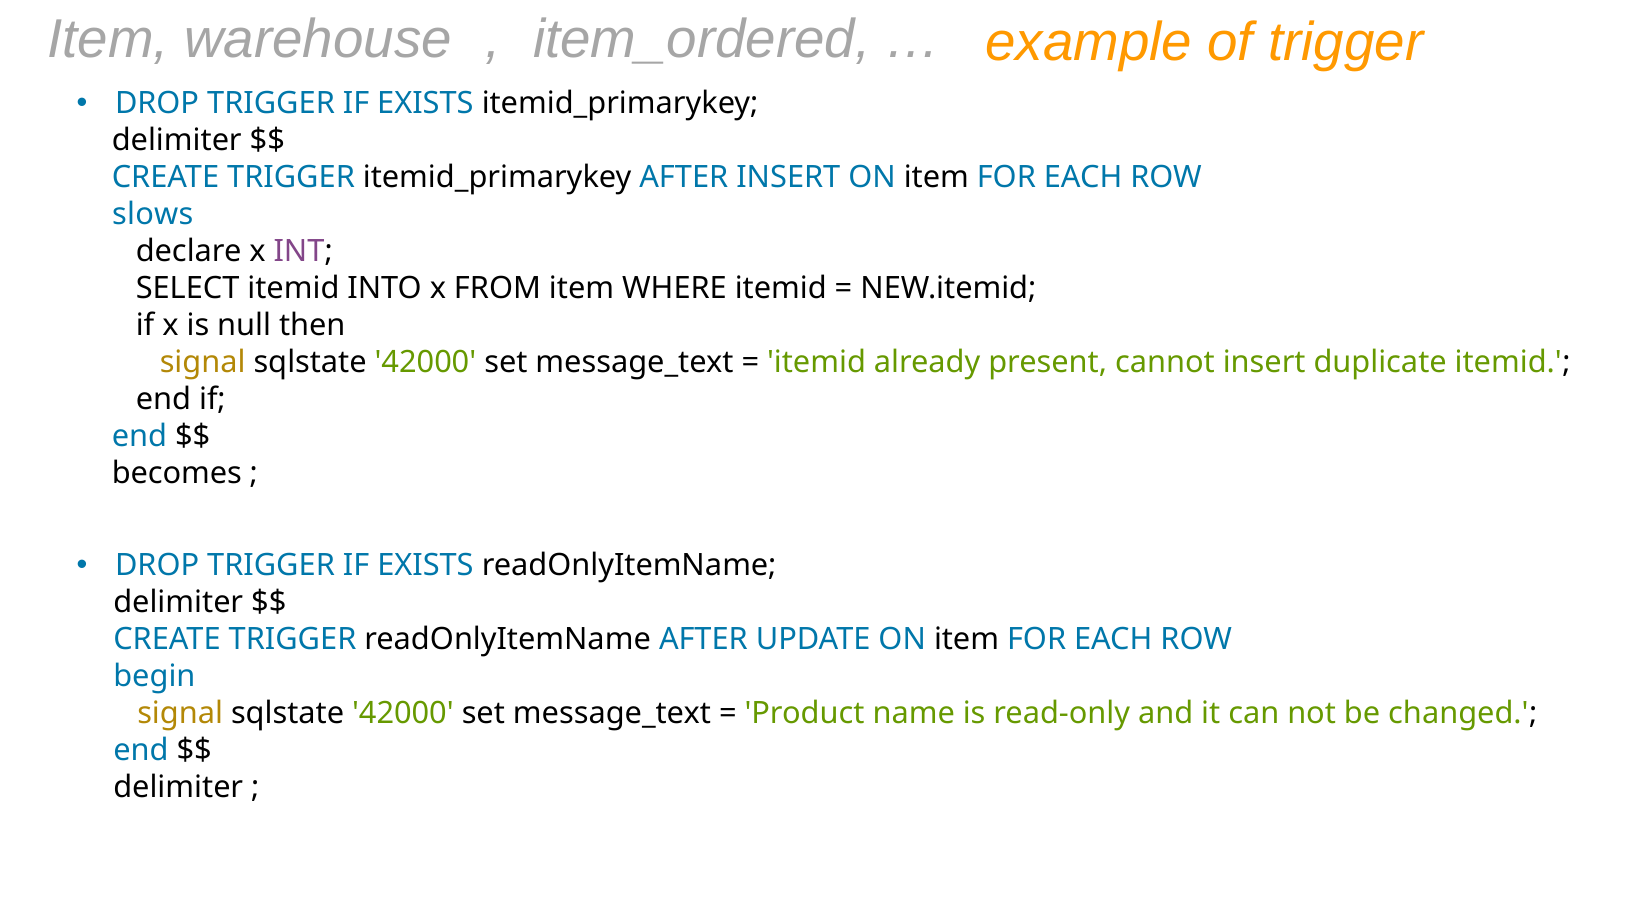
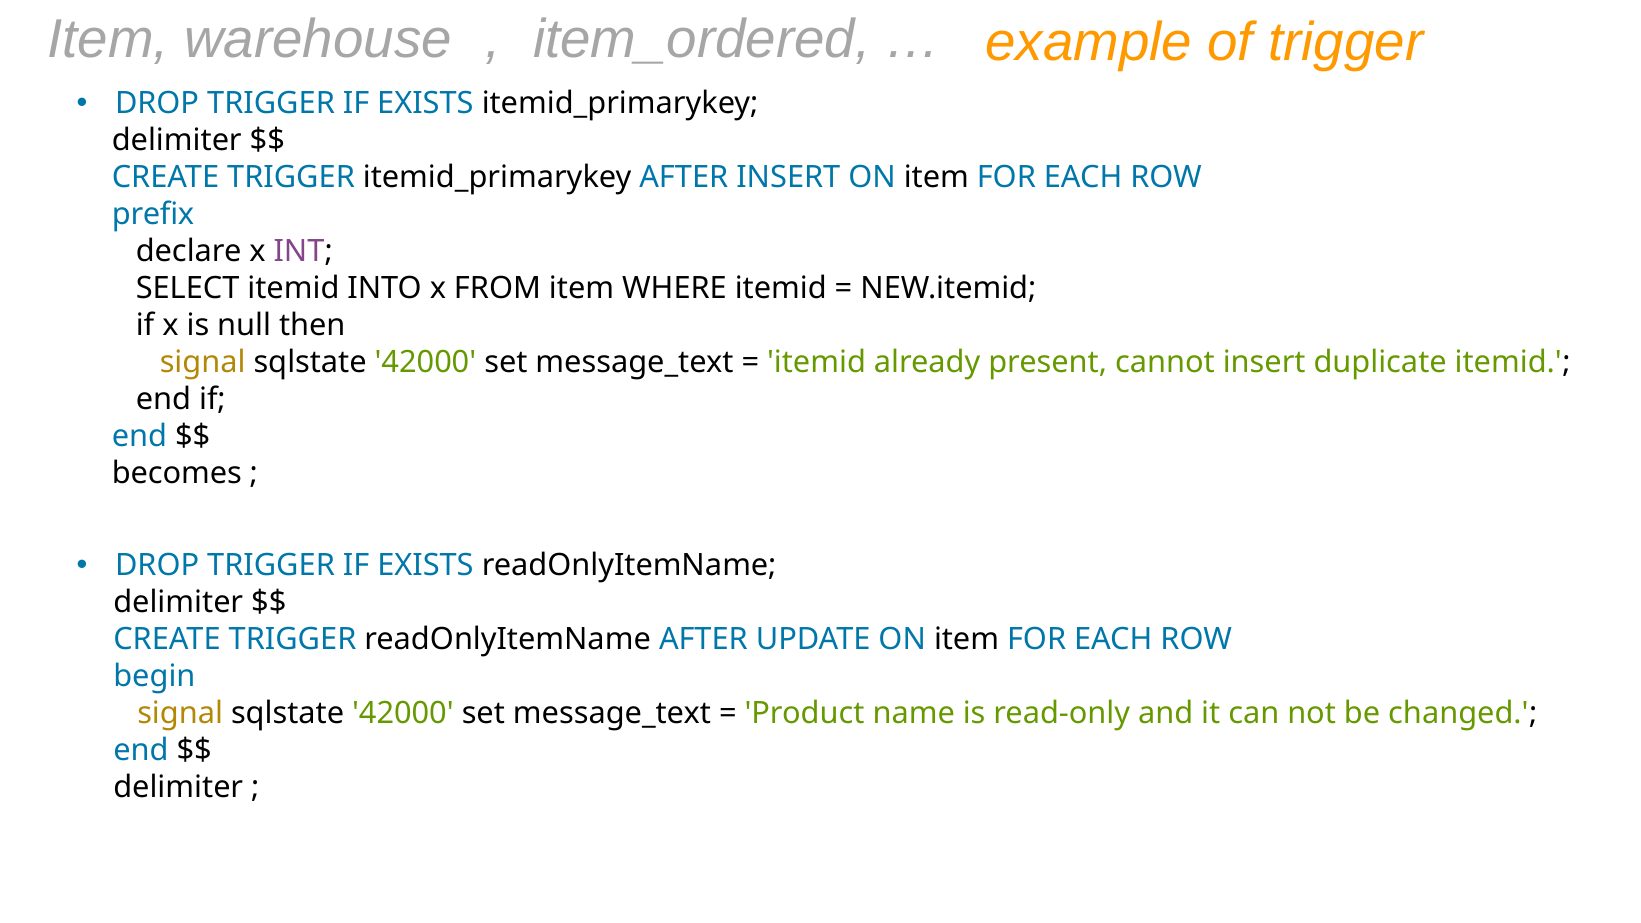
slows: slows -> prefix (153, 215)
